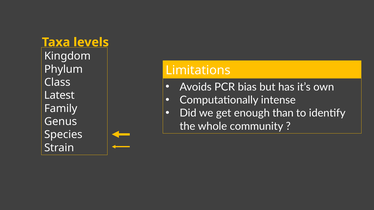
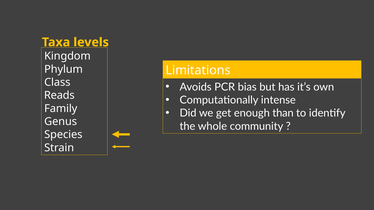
Latest: Latest -> Reads (59, 96)
